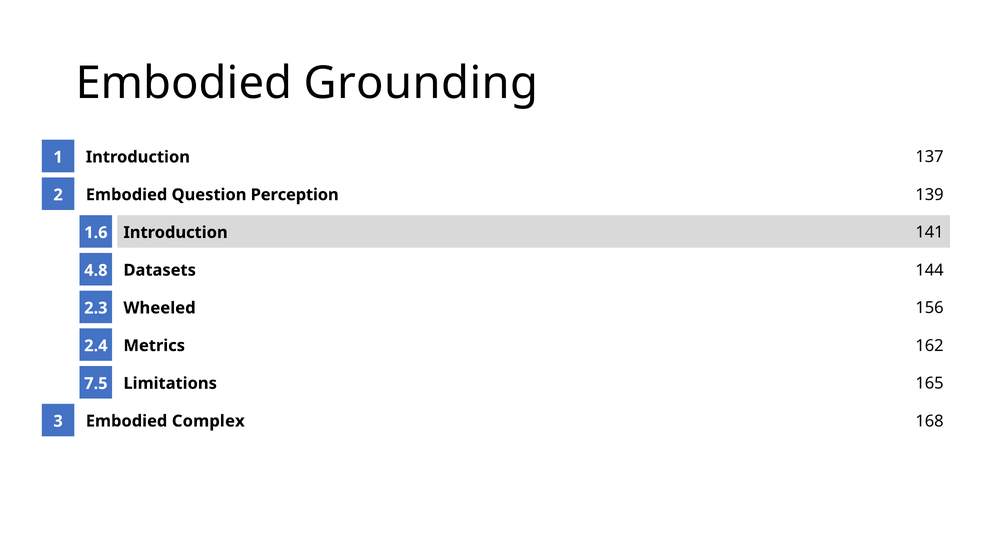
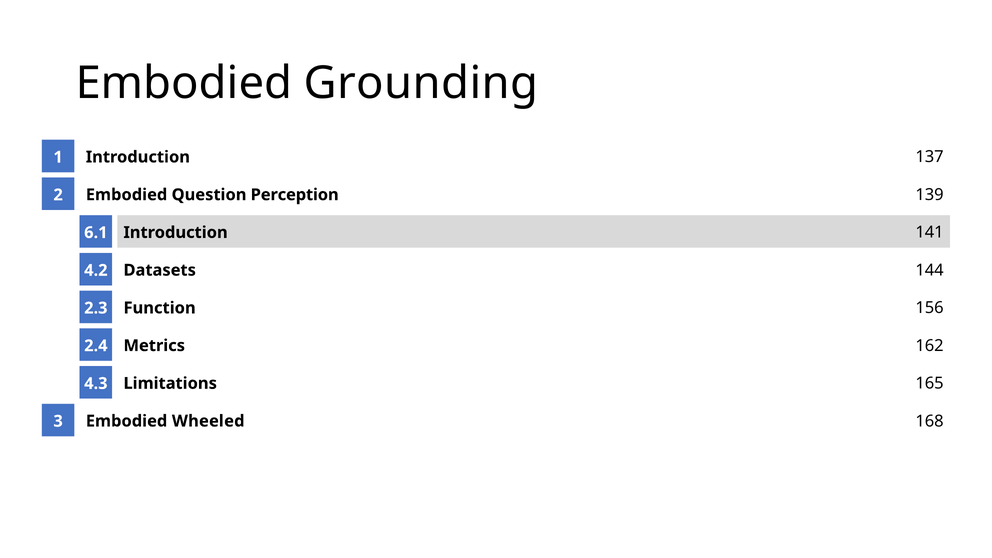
1.6: 1.6 -> 6.1 (96, 233)
4.8: 4.8 -> 4.2 (96, 270)
Wheeled: Wheeled -> Function (160, 308)
7.5: 7.5 -> 4.3 (96, 384)
Complex: Complex -> Wheeled (208, 421)
